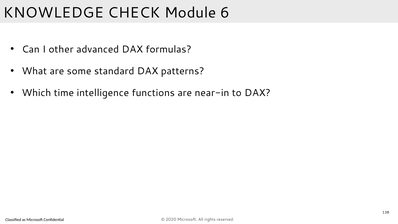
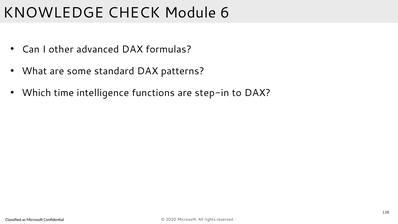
near-in: near-in -> step-in (212, 93)
